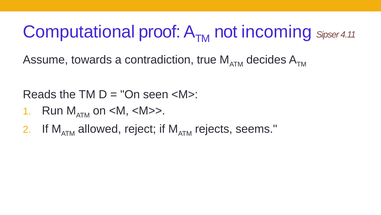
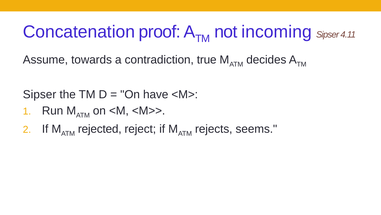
Computational: Computational -> Concatenation (79, 32)
Reads: Reads -> Sipser (40, 94)
seen: seen -> have (156, 94)
allowed: allowed -> rejected (100, 129)
